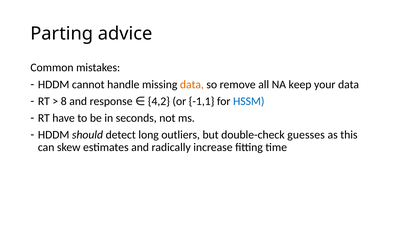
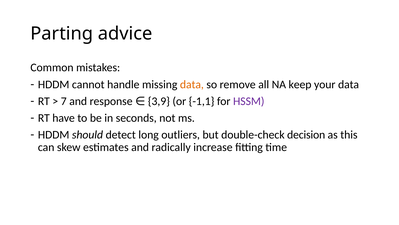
8: 8 -> 7 (64, 101)
4,2: 4,2 -> 3,9 (159, 101)
HSSM colour: blue -> purple (249, 101)
guesses: guesses -> decision (306, 134)
